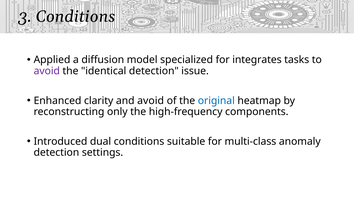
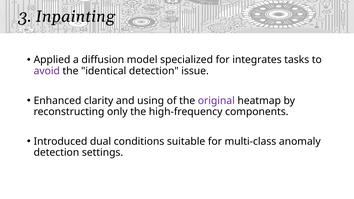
3 Conditions: Conditions -> Inpainting (75, 17)
and avoid: avoid -> using (151, 101)
original colour: blue -> purple (216, 101)
